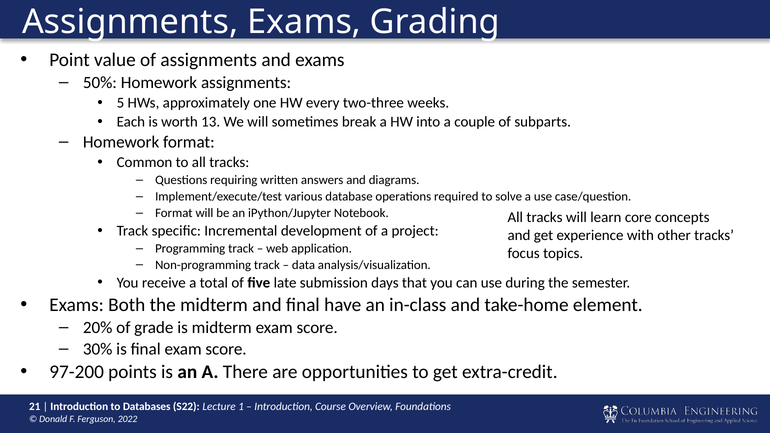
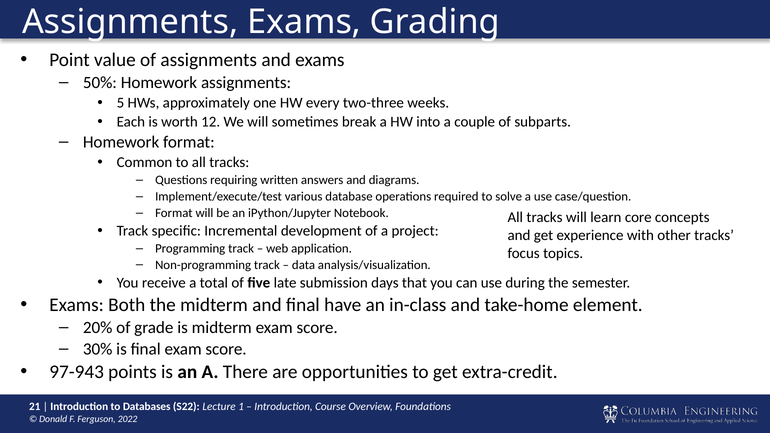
13: 13 -> 12 (211, 122)
97-200: 97-200 -> 97-943 (77, 372)
